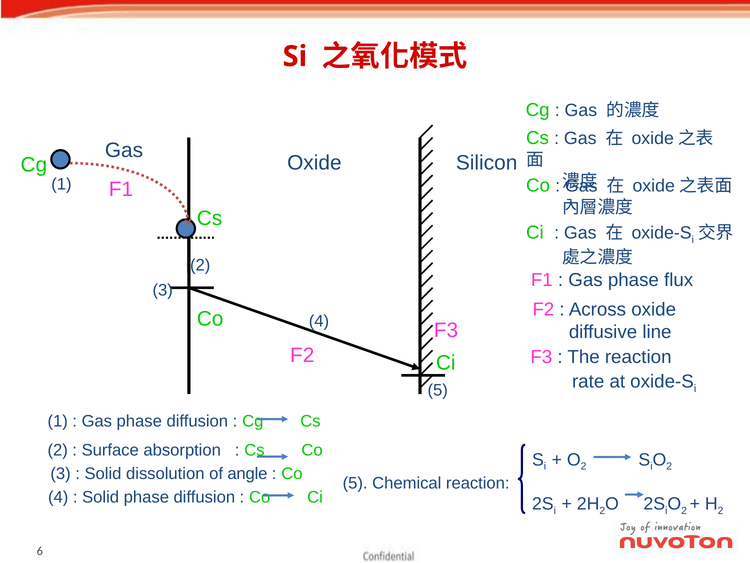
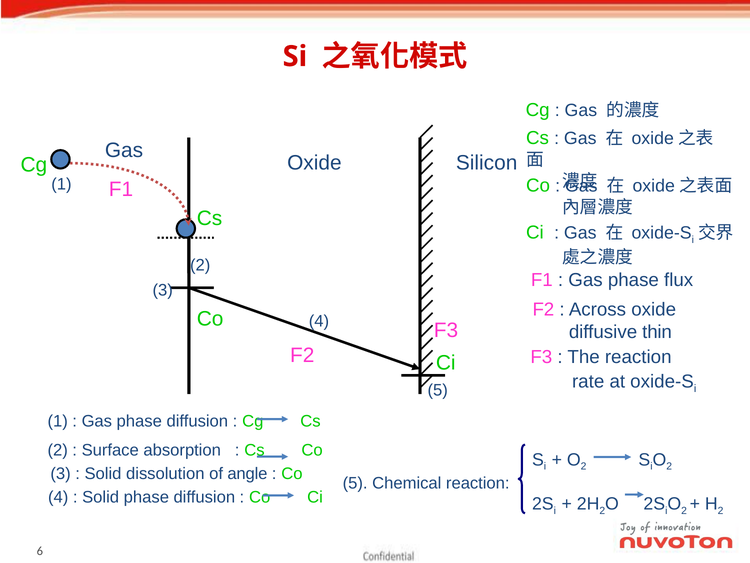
line: line -> thin (657, 332)
